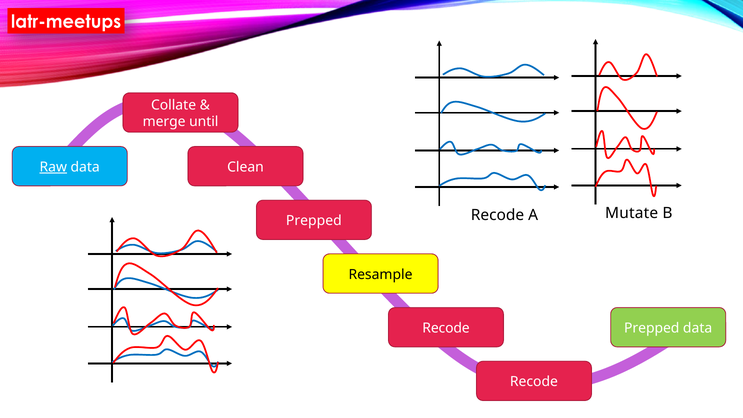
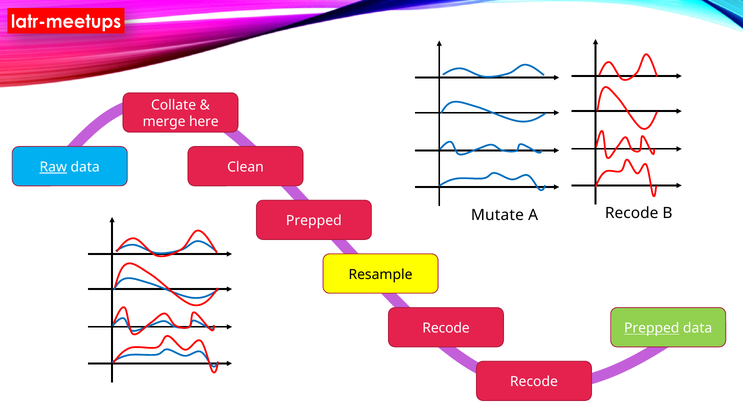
until: until -> here (204, 122)
Recode: Recode -> Mutate (497, 215)
A Mutate: Mutate -> Recode (632, 213)
Prepped underline: none -> present (652, 328)
